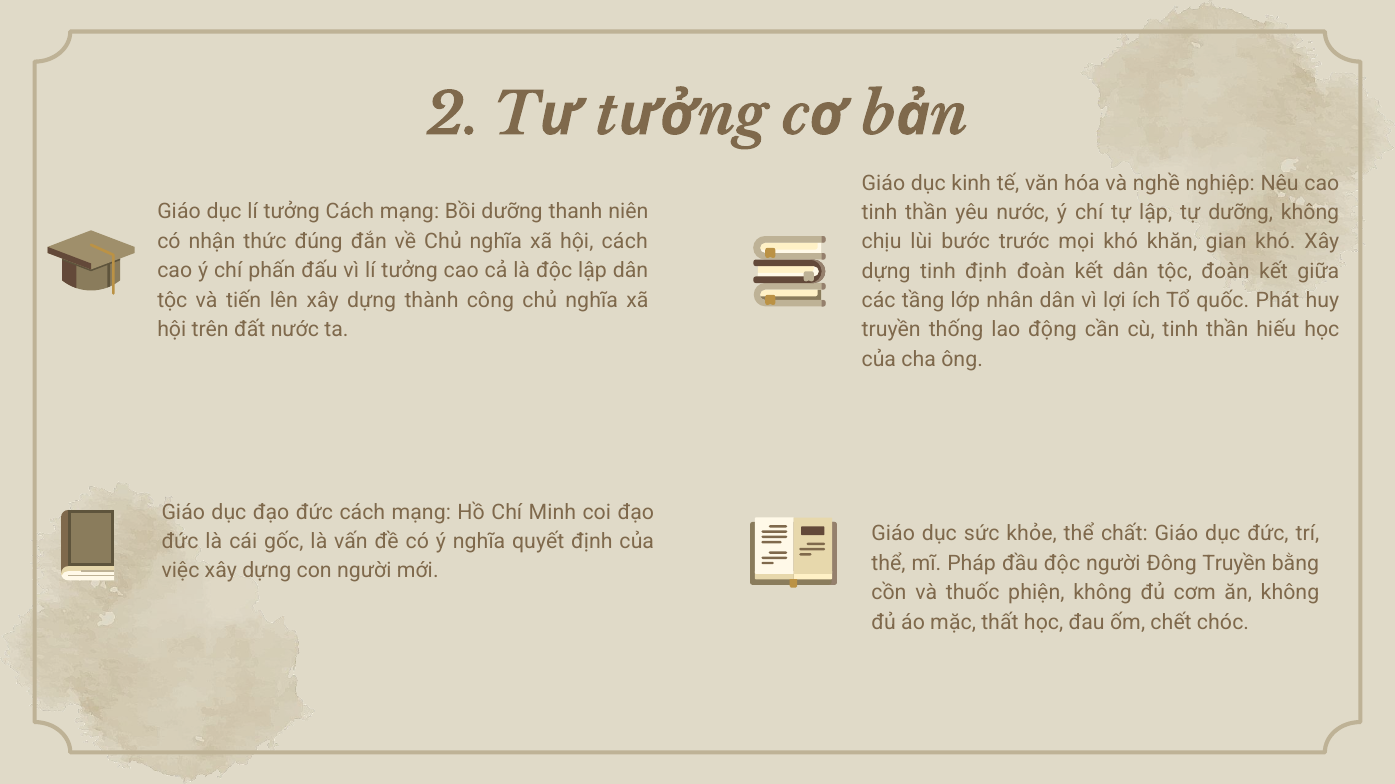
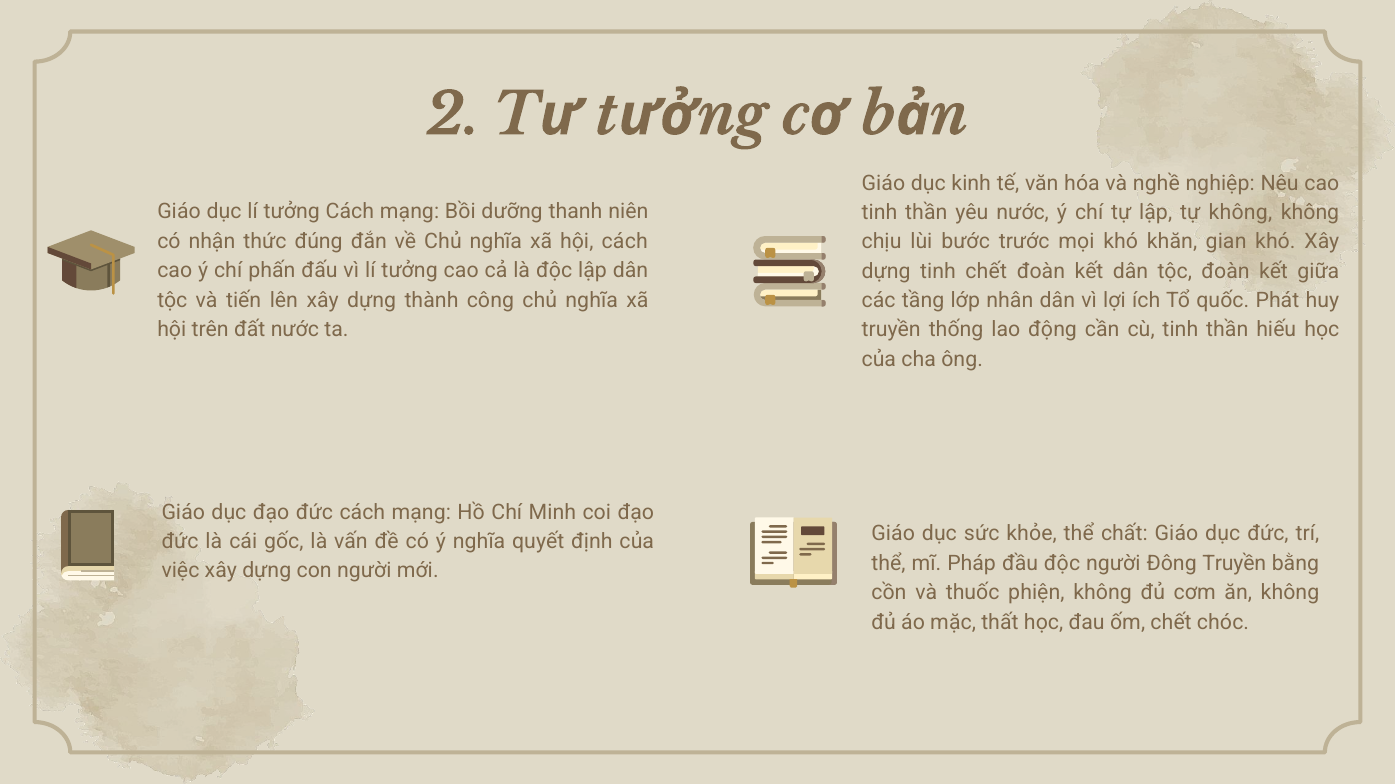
tự dưỡng: dưỡng -> không (1240, 213)
tinh định: định -> chết (986, 271)
